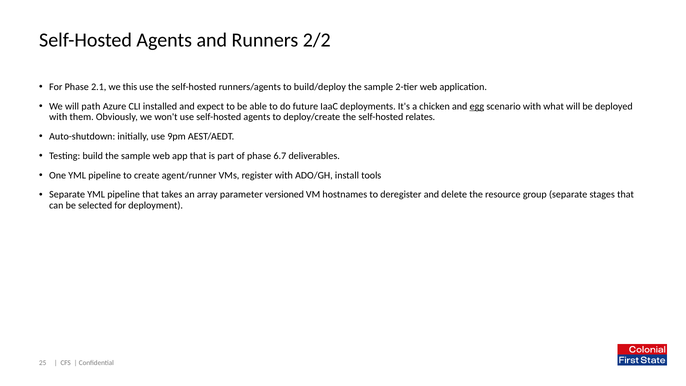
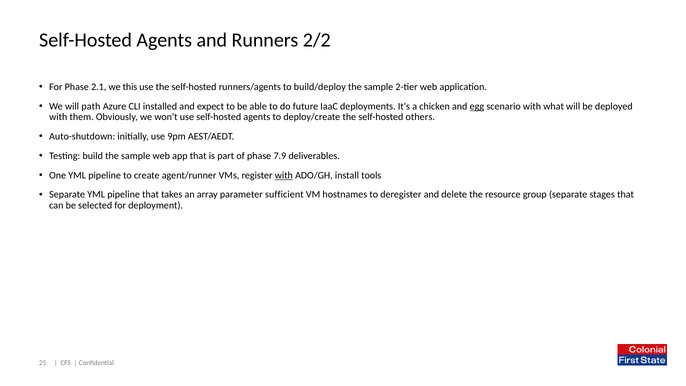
relates: relates -> others (420, 117)
6.7: 6.7 -> 7.9 (280, 156)
with underline: none -> present (284, 175)
versioned: versioned -> sufficient (284, 195)
